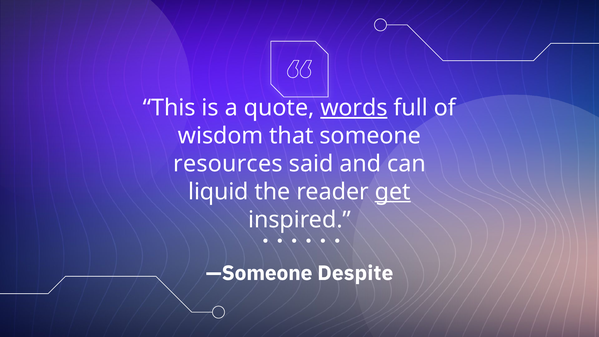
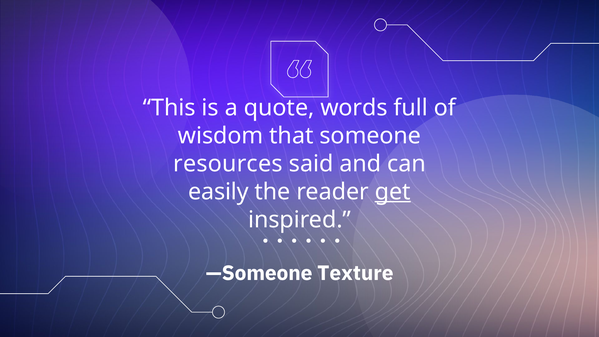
words underline: present -> none (354, 108)
liquid: liquid -> easily (218, 192)
Despite: Despite -> Texture (355, 273)
